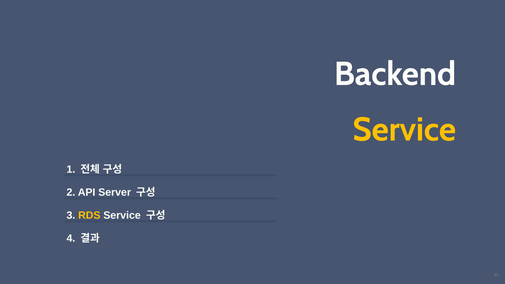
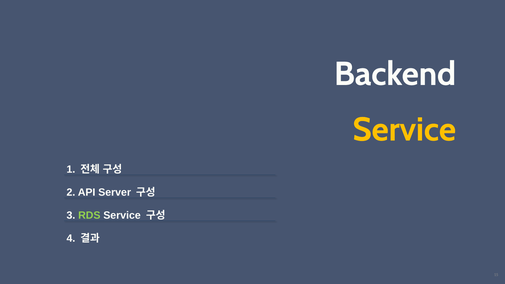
RDS colour: yellow -> light green (89, 215)
